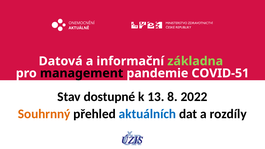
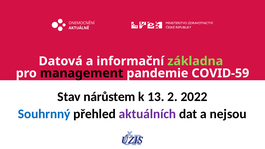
COVID-51: COVID-51 -> COVID-59 (220, 73)
dostupné: dostupné -> nárůstem (109, 97)
8: 8 -> 2 (172, 97)
Souhrnný colour: orange -> blue (44, 114)
aktuálních colour: blue -> purple (147, 114)
rozdíly: rozdíly -> nejsou (228, 114)
